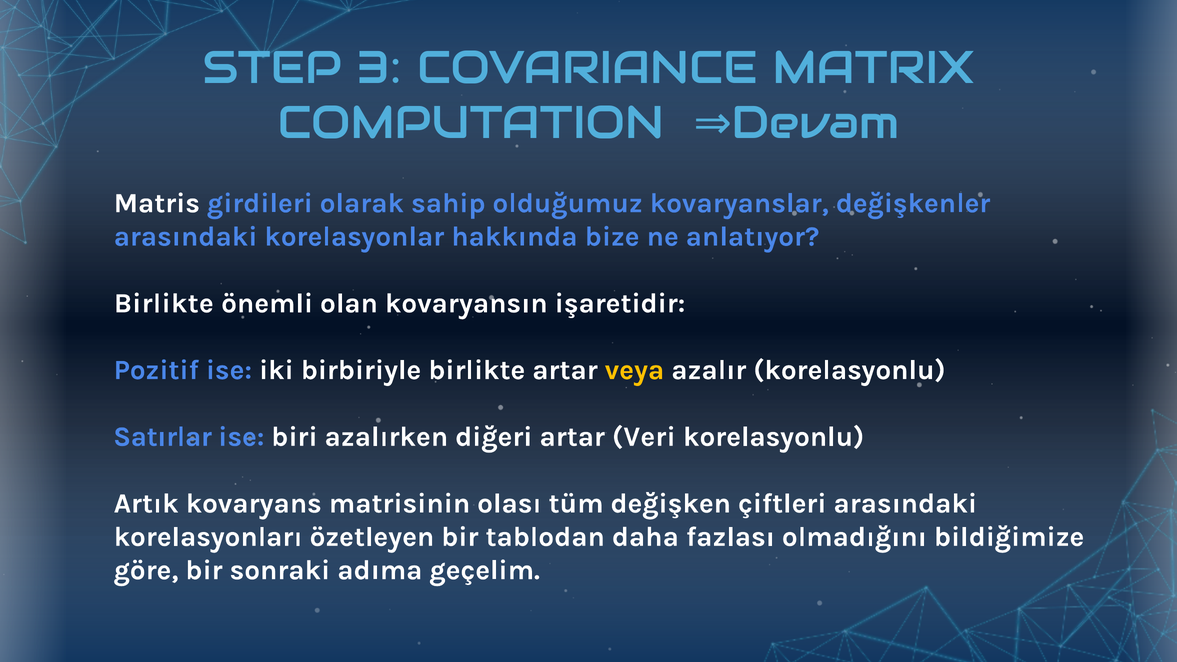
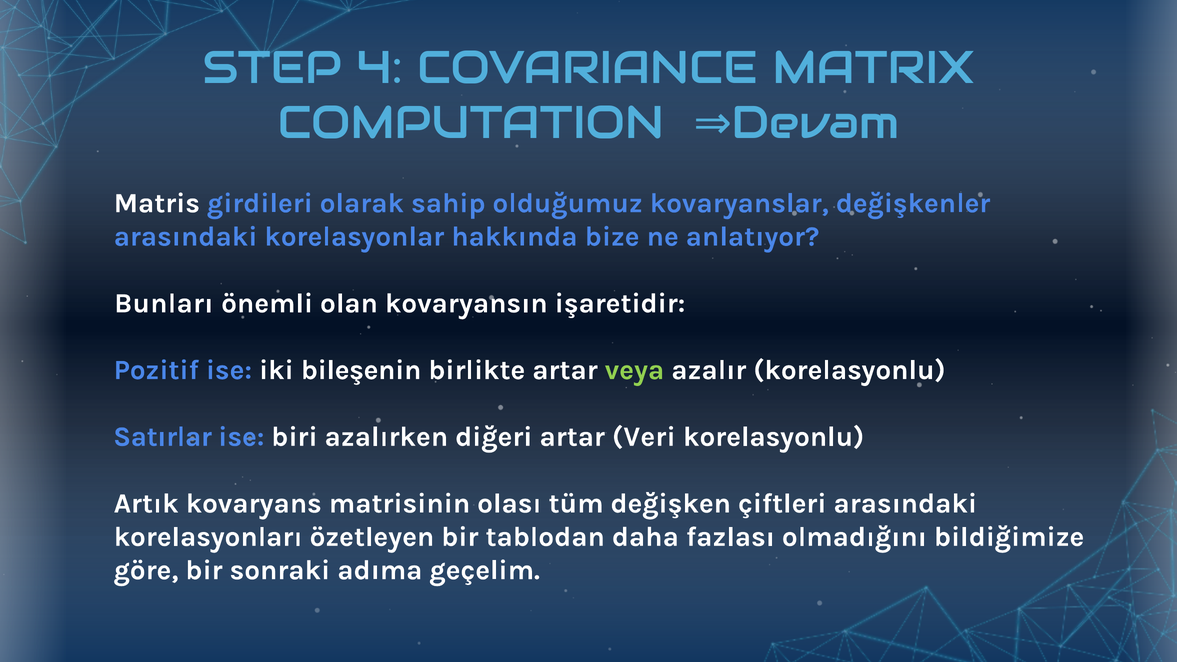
3: 3 -> 4 (380, 68)
Birlikte: Birlikte -> Bunları (164, 303)
birbiriyle: birbiriyle -> bileşenin (361, 370)
veya colour: yellow -> light green (634, 370)
